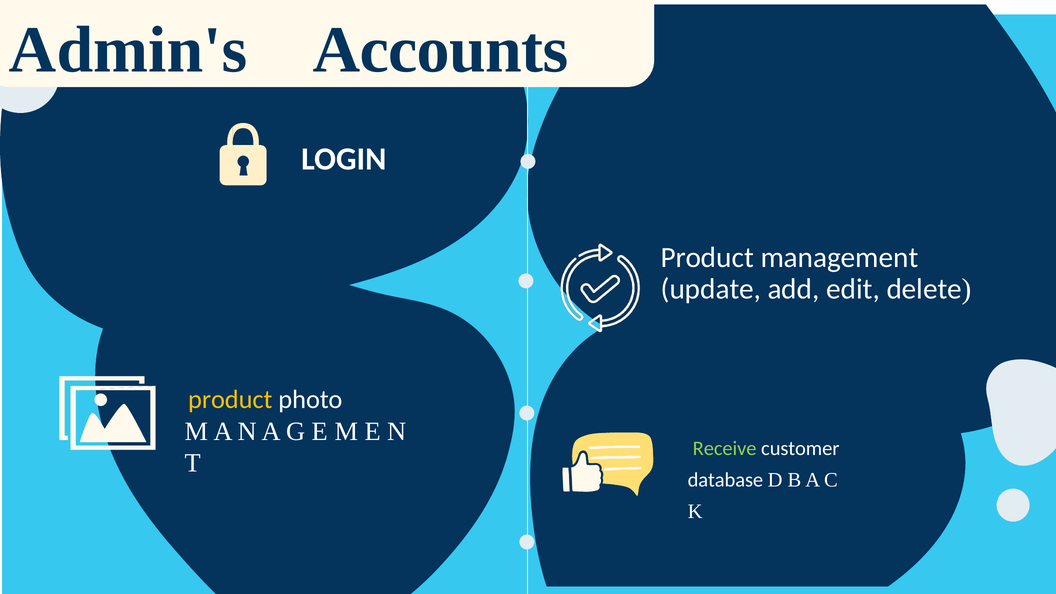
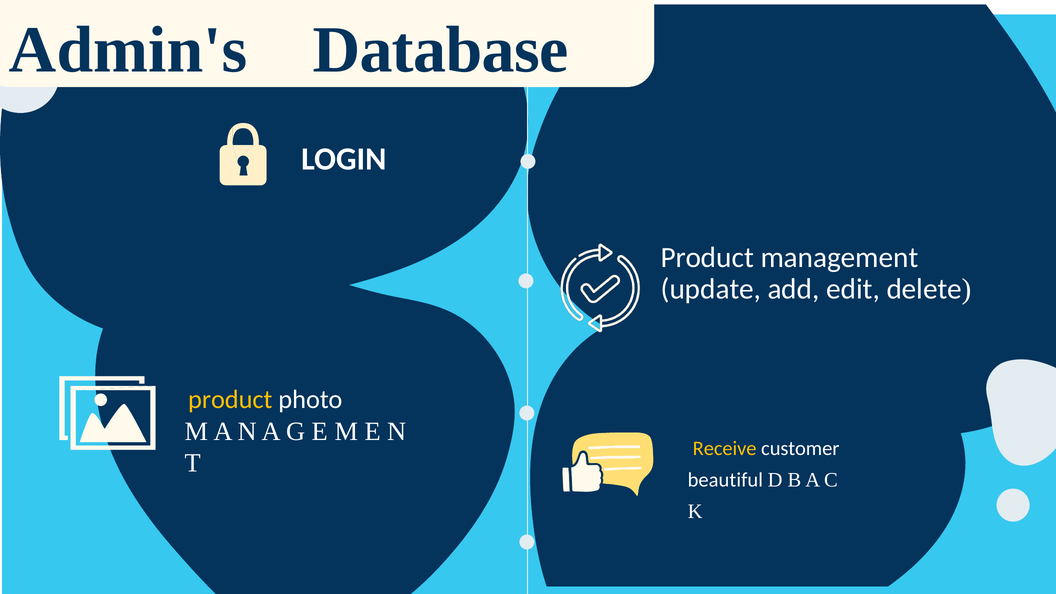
Accounts: Accounts -> Database (440, 50)
Receive colour: light green -> yellow (725, 449)
database: database -> beautiful (725, 480)
